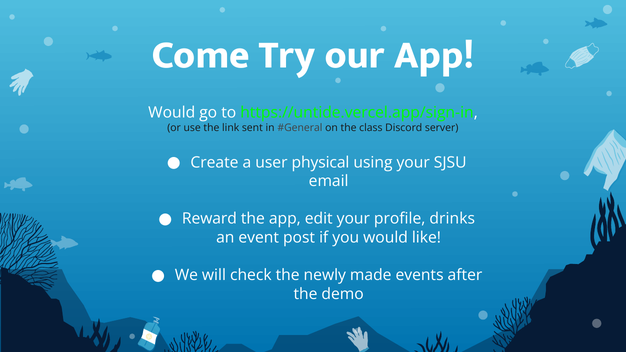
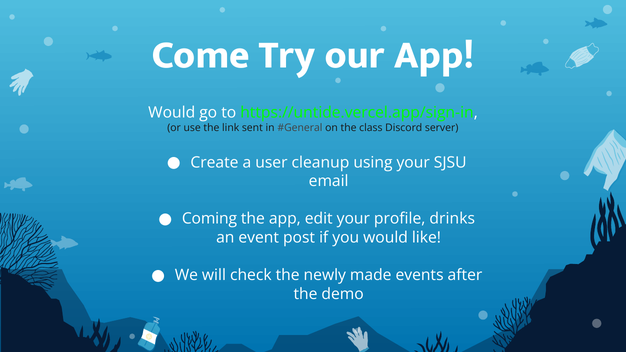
physical: physical -> cleanup (320, 163)
Reward: Reward -> Coming (209, 219)
